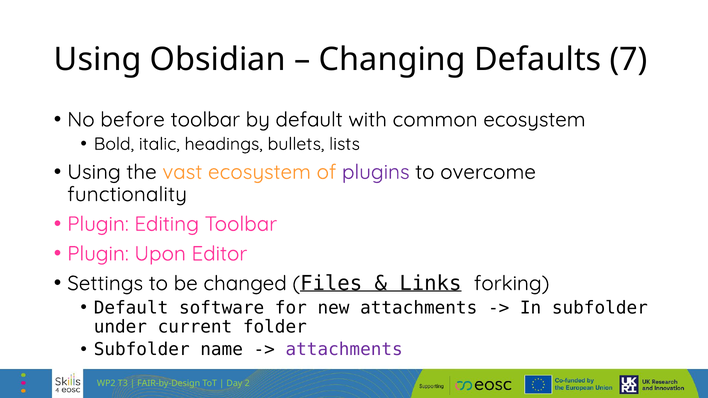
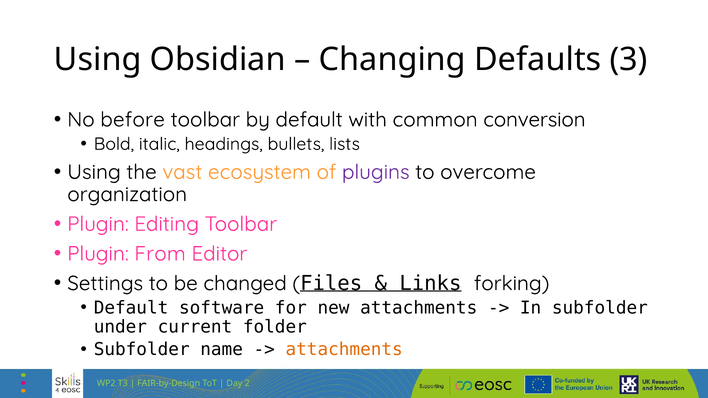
7: 7 -> 3 (629, 59)
common ecosystem: ecosystem -> conversion (534, 120)
functionality: functionality -> organization (127, 194)
Upon: Upon -> From (160, 254)
attachments colour: purple -> orange (344, 350)
